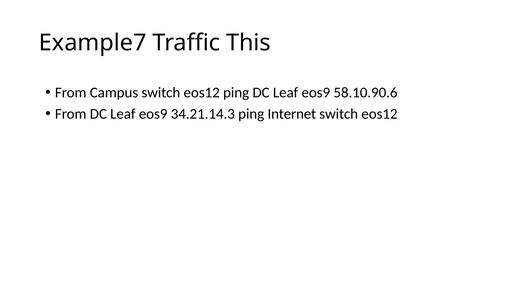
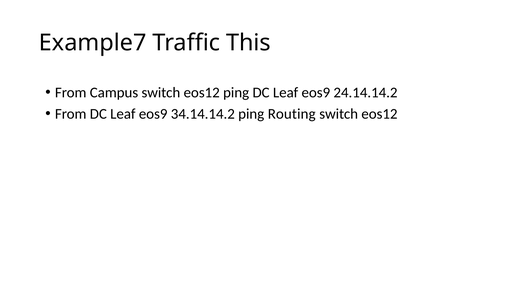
58.10.90.6: 58.10.90.6 -> 24.14.14.2 (366, 93)
34.21.14.3: 34.21.14.3 -> 34.14.14.2 (203, 114)
Internet: Internet -> Routing (292, 114)
